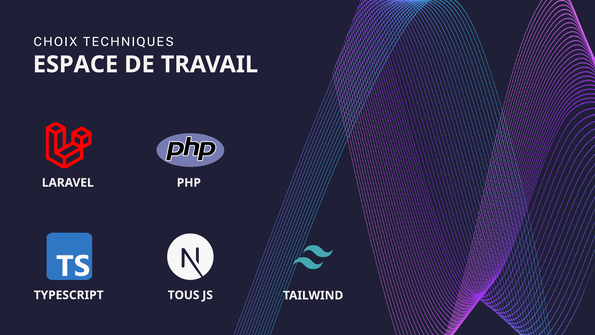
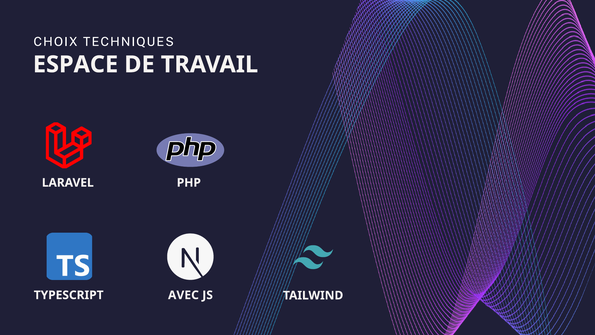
TOUS: TOUS -> AVEC (183, 295)
